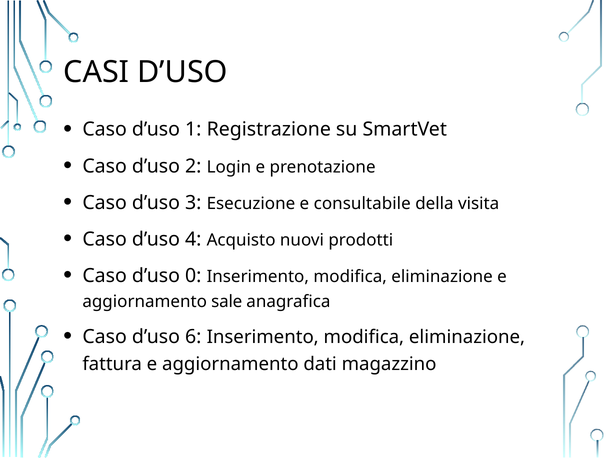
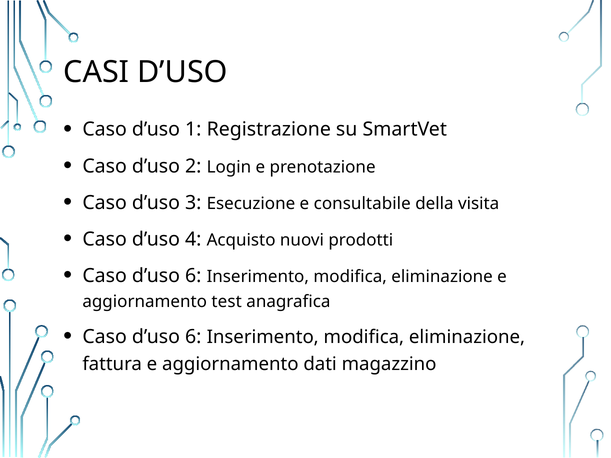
0: 0 -> 6 (193, 276)
sale: sale -> test (227, 302)
